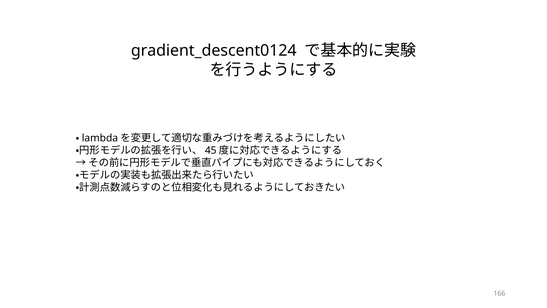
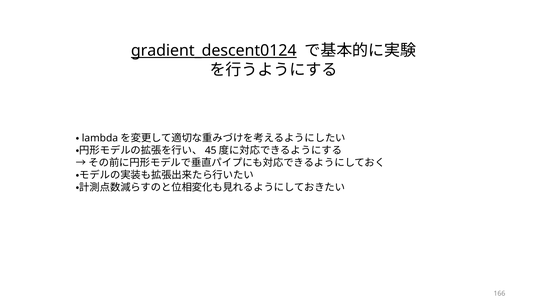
gradient_descent0124 underline: none -> present (214, 51)
